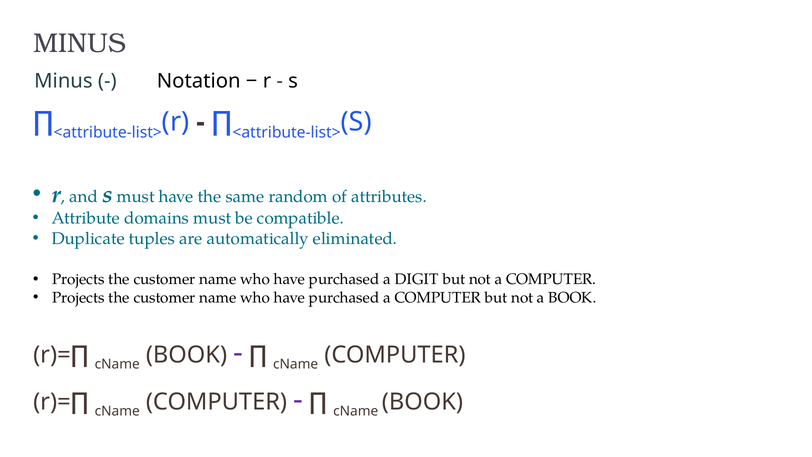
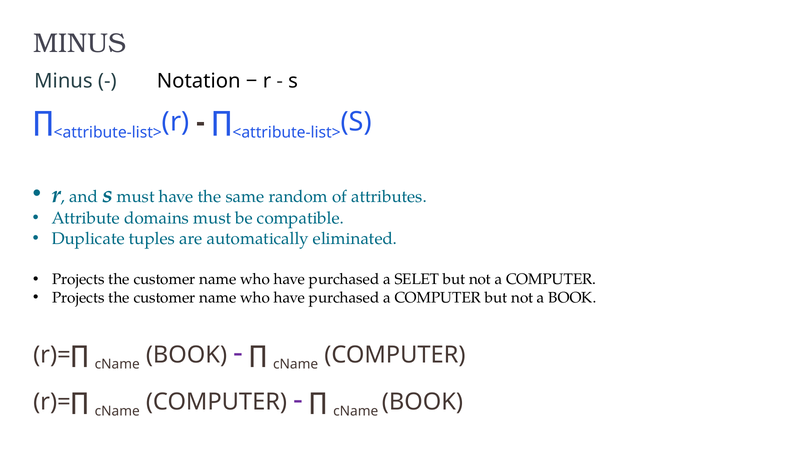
DIGIT: DIGIT -> SELET (417, 279)
